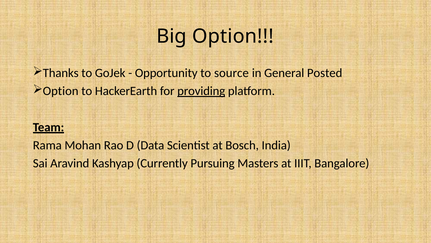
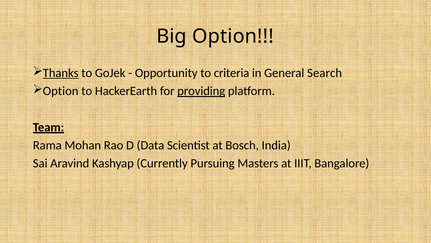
Thanks underline: none -> present (61, 73)
source: source -> criteria (232, 73)
Posted: Posted -> Search (325, 73)
